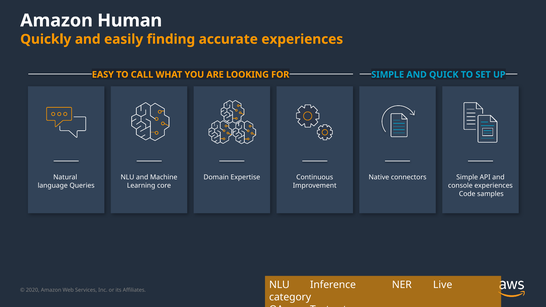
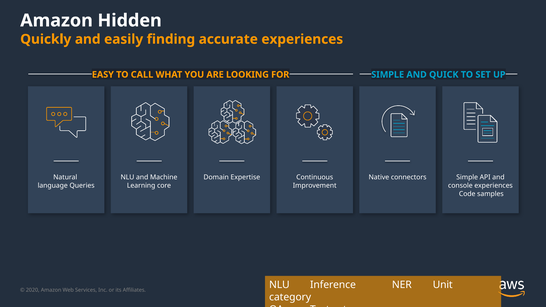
Human: Human -> Hidden (130, 21)
Live: Live -> Unit (443, 285)
